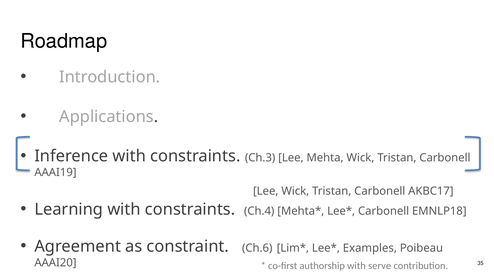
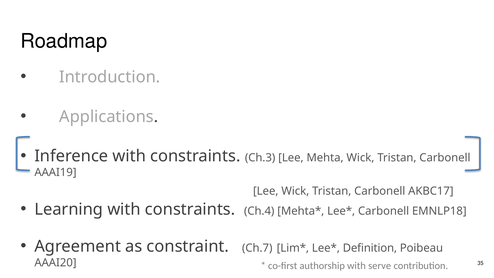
Ch.6: Ch.6 -> Ch.7 (257, 248)
Examples: Examples -> Definition (370, 248)
